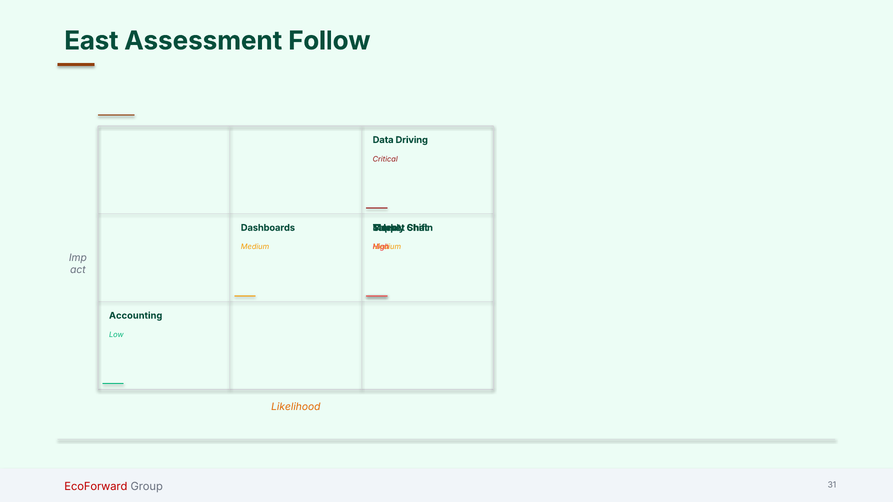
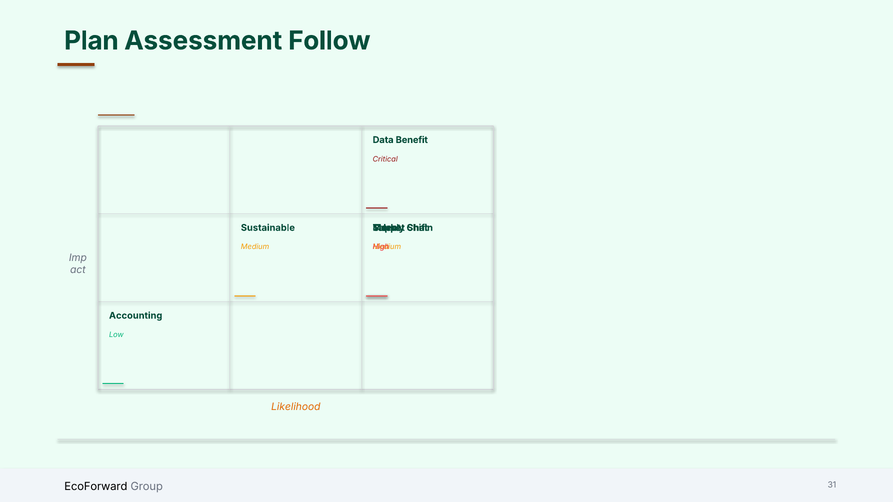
East: East -> Plan (91, 41)
Driving: Driving -> Benefit (412, 140)
Dashboards: Dashboards -> Sustainable (268, 228)
EcoForward colour: red -> black (96, 487)
